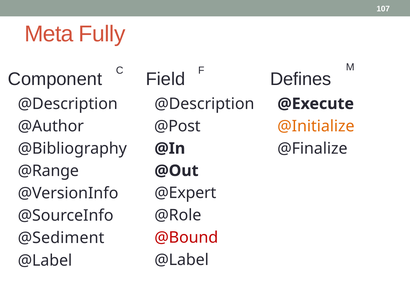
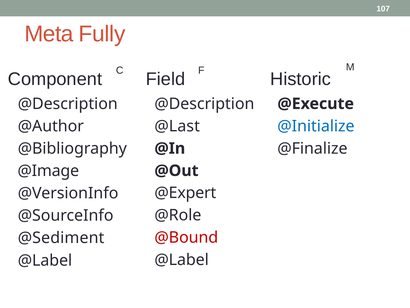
Defines: Defines -> Historic (301, 79)
@Post: @Post -> @Last (177, 126)
@Initialize colour: orange -> blue (316, 126)
@Range: @Range -> @Image (48, 171)
